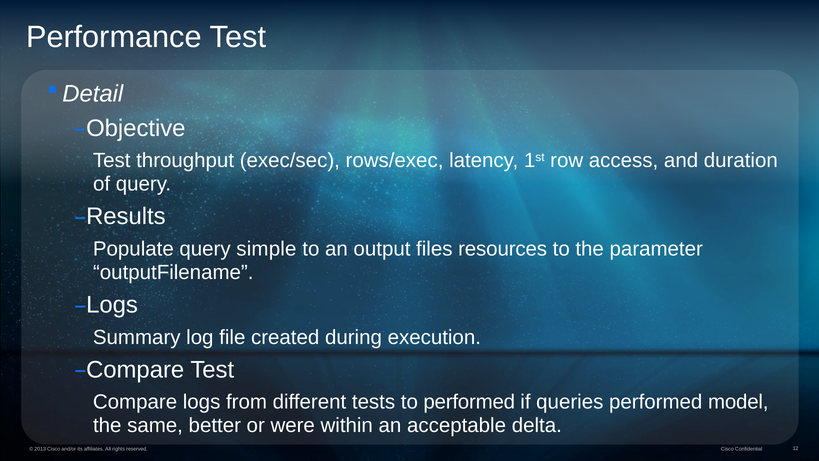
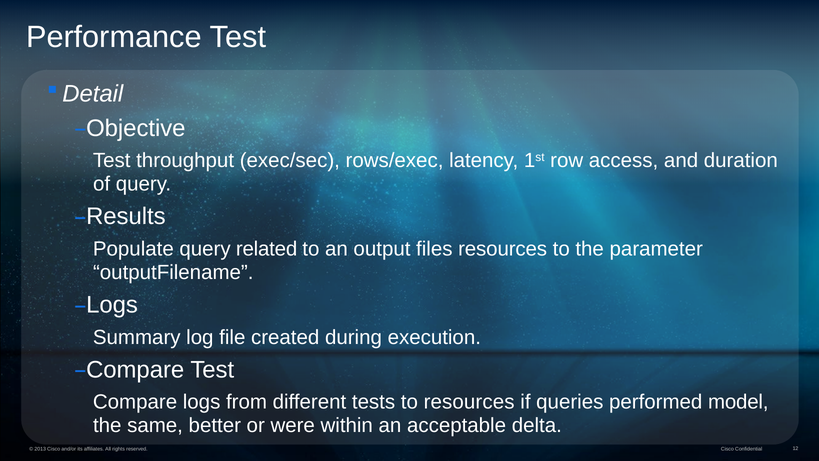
simple: simple -> related (267, 249)
to performed: performed -> resources (469, 402)
